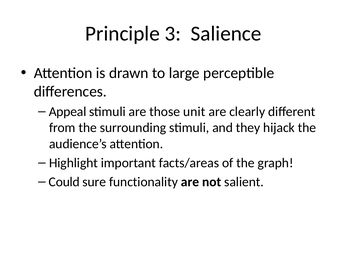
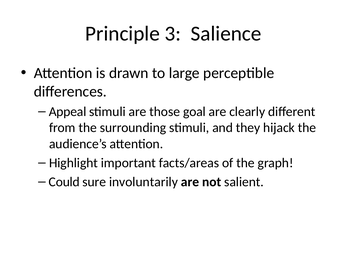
unit: unit -> goal (194, 111)
functionality: functionality -> involuntarily (143, 181)
